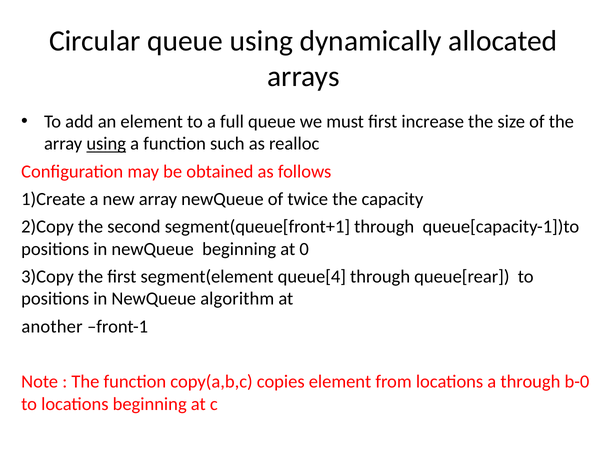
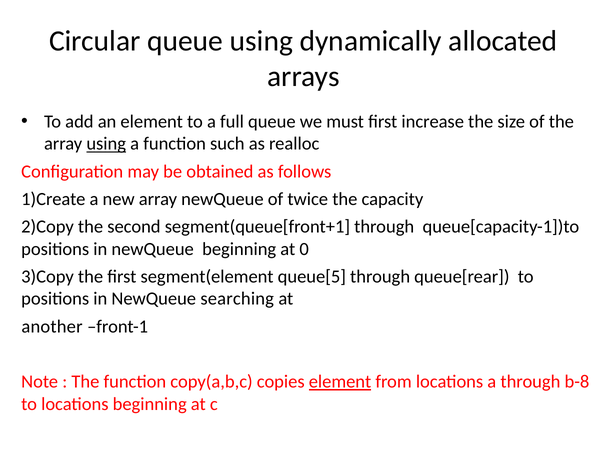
queue[4: queue[4 -> queue[5 (312, 277)
algorithm: algorithm -> searching (237, 299)
element underline: none -> present (340, 382)
b-0: b-0 -> b-8 (577, 382)
